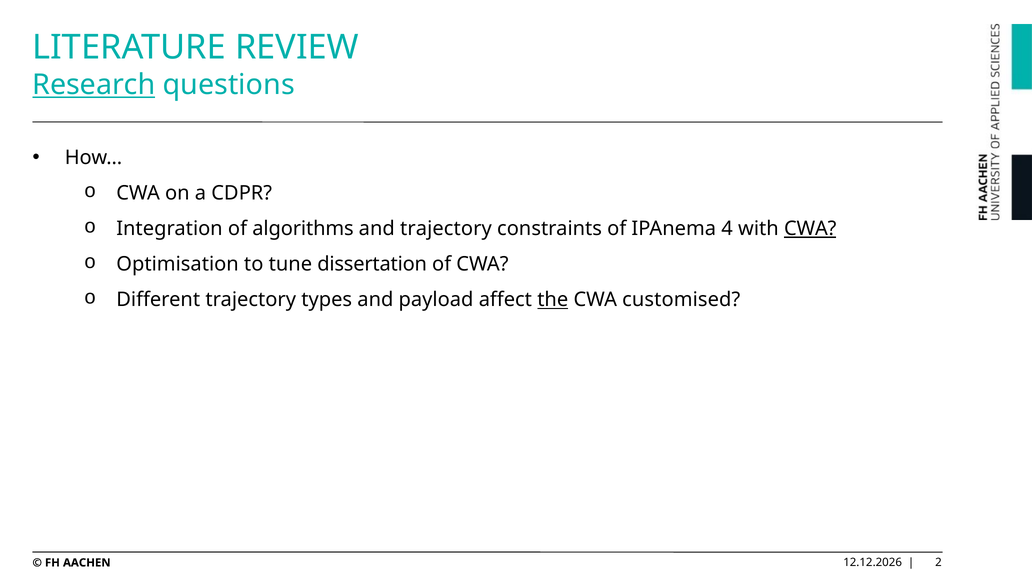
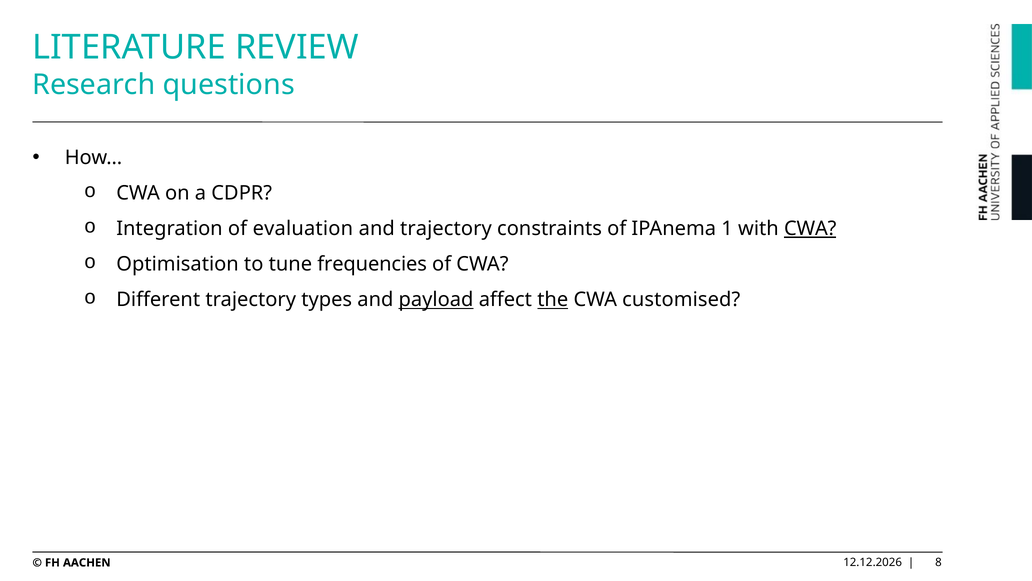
Research underline: present -> none (94, 85)
algorithms: algorithms -> evaluation (303, 229)
4: 4 -> 1 (727, 229)
dissertation: dissertation -> frequencies (372, 264)
payload underline: none -> present (436, 300)
2: 2 -> 8 (938, 562)
